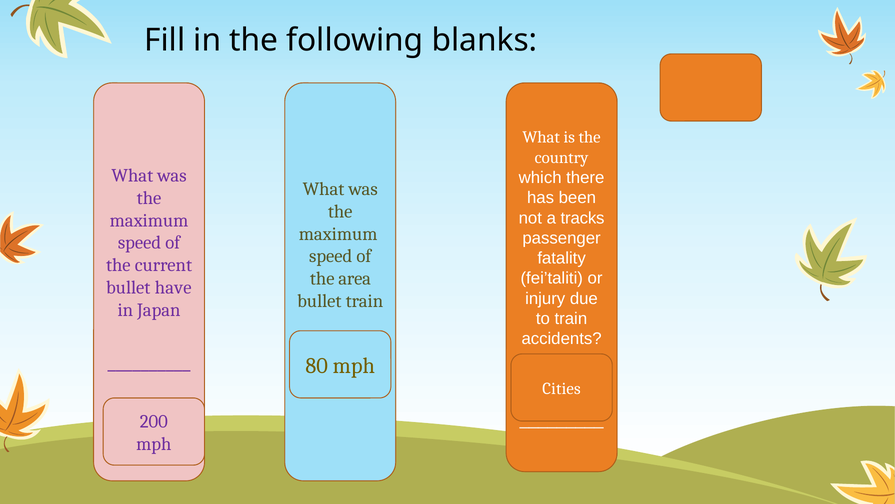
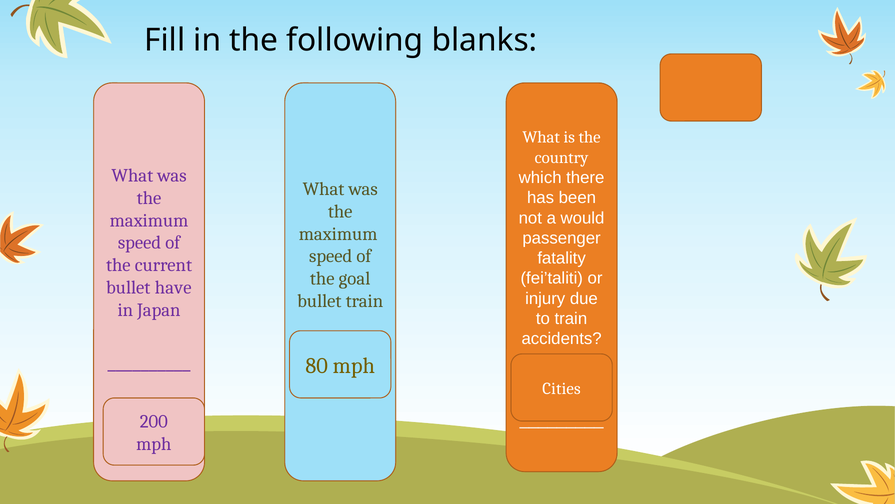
tracks: tracks -> would (582, 218)
area: area -> goal (355, 278)
